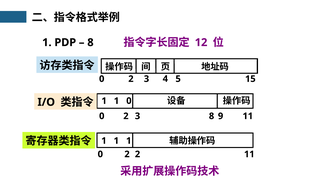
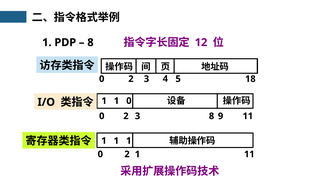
15: 15 -> 18 (250, 79)
2 2: 2 -> 1 (138, 154)
